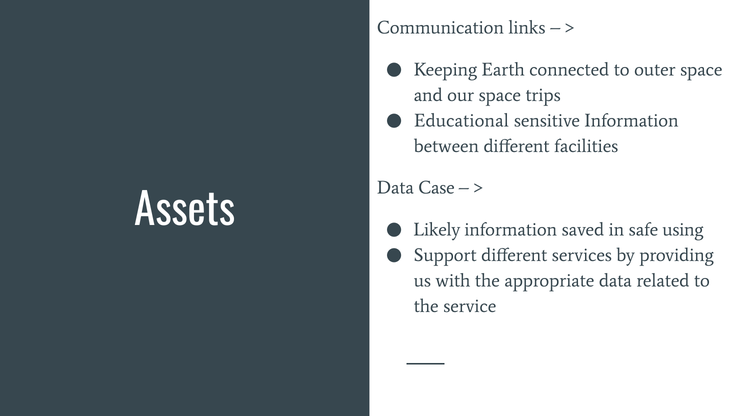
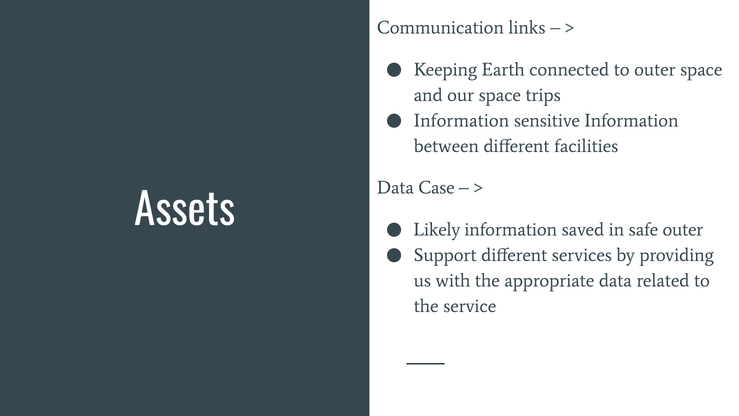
Educational: Educational -> Information (462, 121)
safe using: using -> outer (683, 230)
